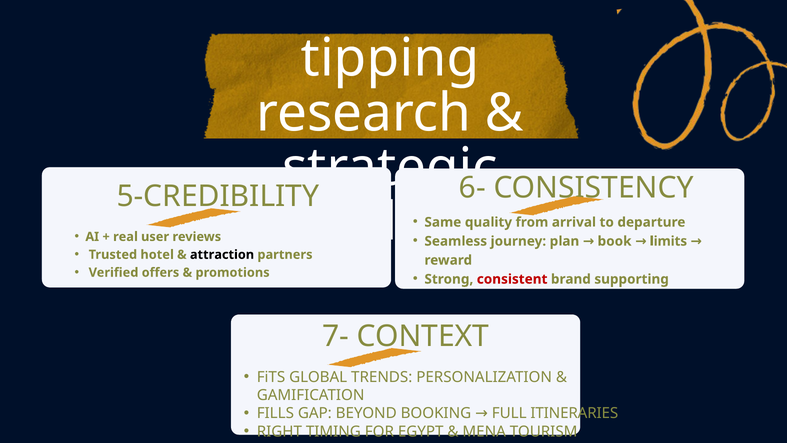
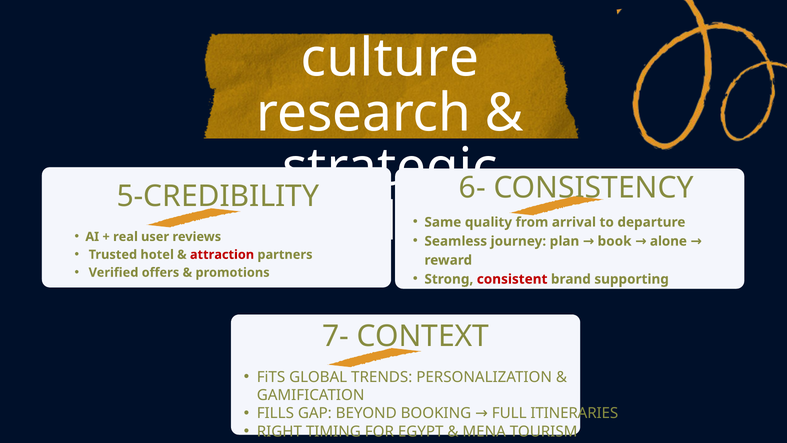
tipping: tipping -> culture (390, 58)
limits: limits -> alone (668, 241)
attraction colour: black -> red (222, 254)
